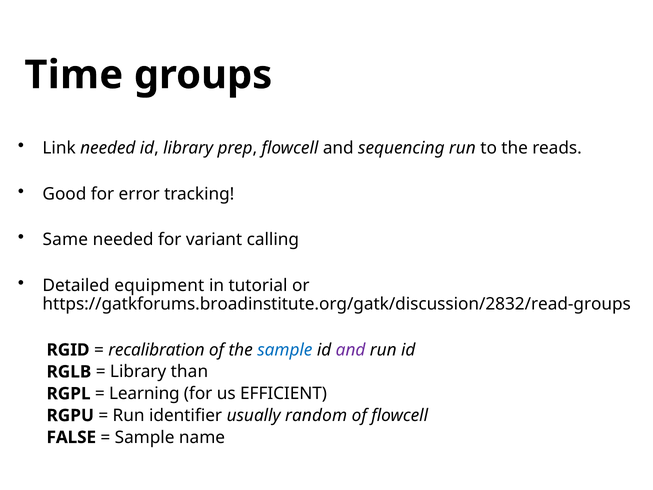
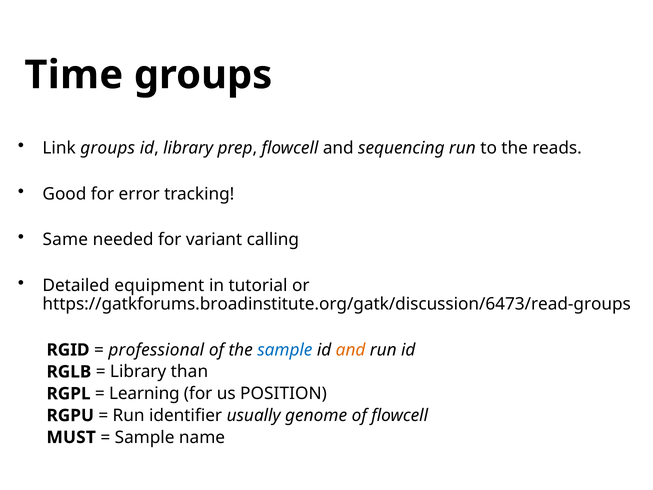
Link needed: needed -> groups (108, 148)
https://gatkforums.broadinstitute.org/gatk/discussion/2832/read-groups: https://gatkforums.broadinstitute.org/gatk/discussion/2832/read-groups -> https://gatkforums.broadinstitute.org/gatk/discussion/6473/read-groups (337, 304)
recalibration: recalibration -> professional (156, 350)
and colour: purple -> orange (351, 350)
EFFICIENT: EFFICIENT -> POSITION (283, 393)
random: random -> genome (316, 415)
FALSE: FALSE -> MUST (71, 437)
